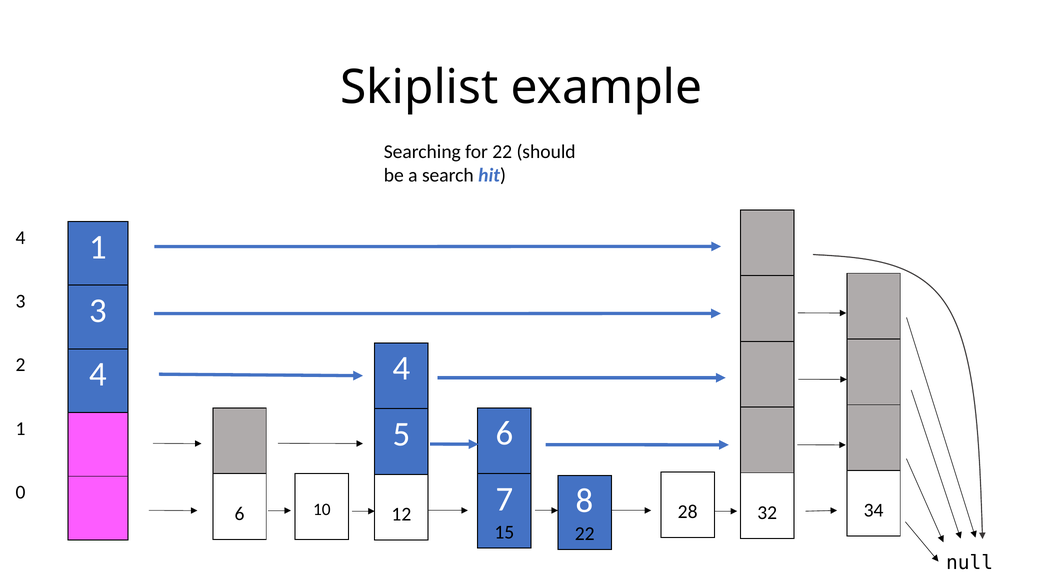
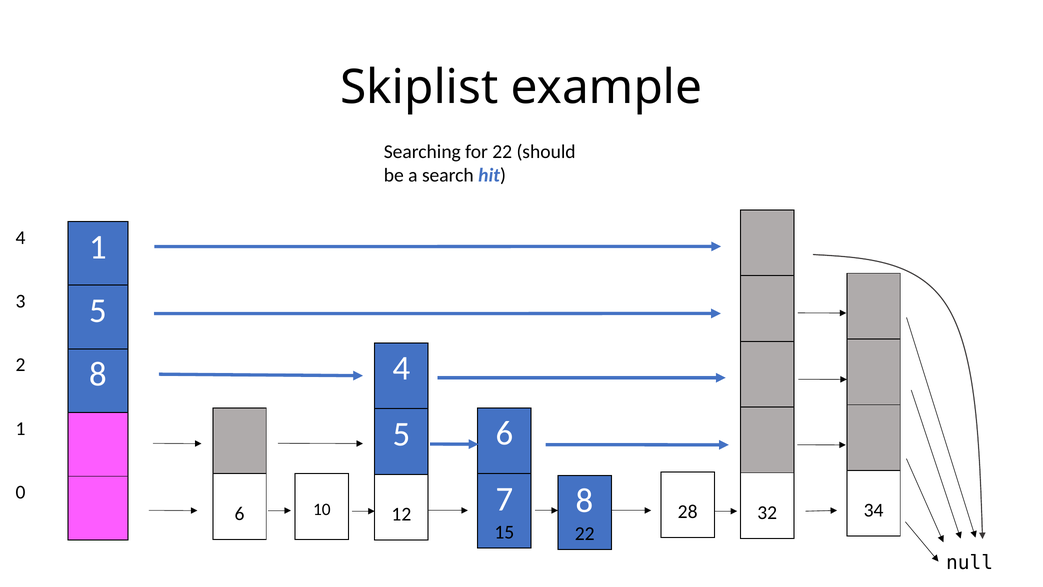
3 3: 3 -> 5 (98, 311)
2 4: 4 -> 8 (98, 374)
